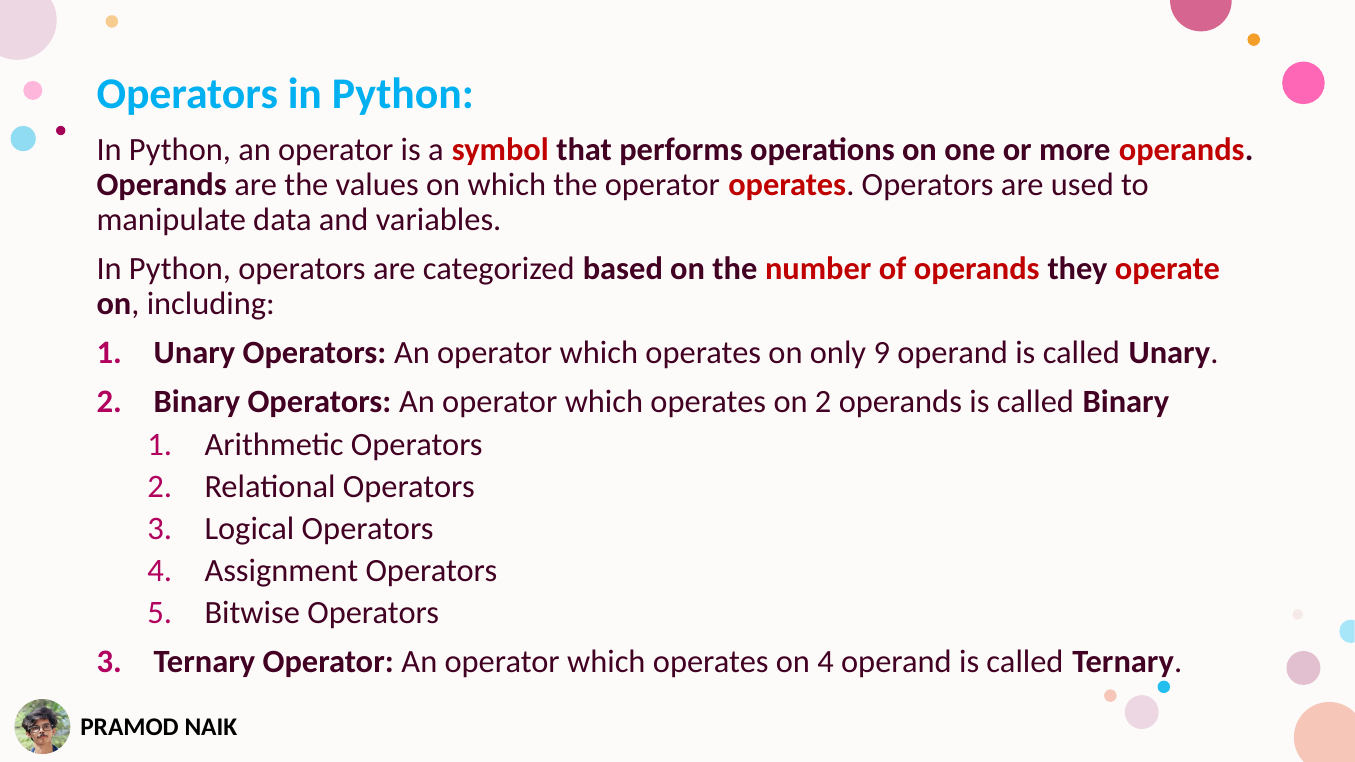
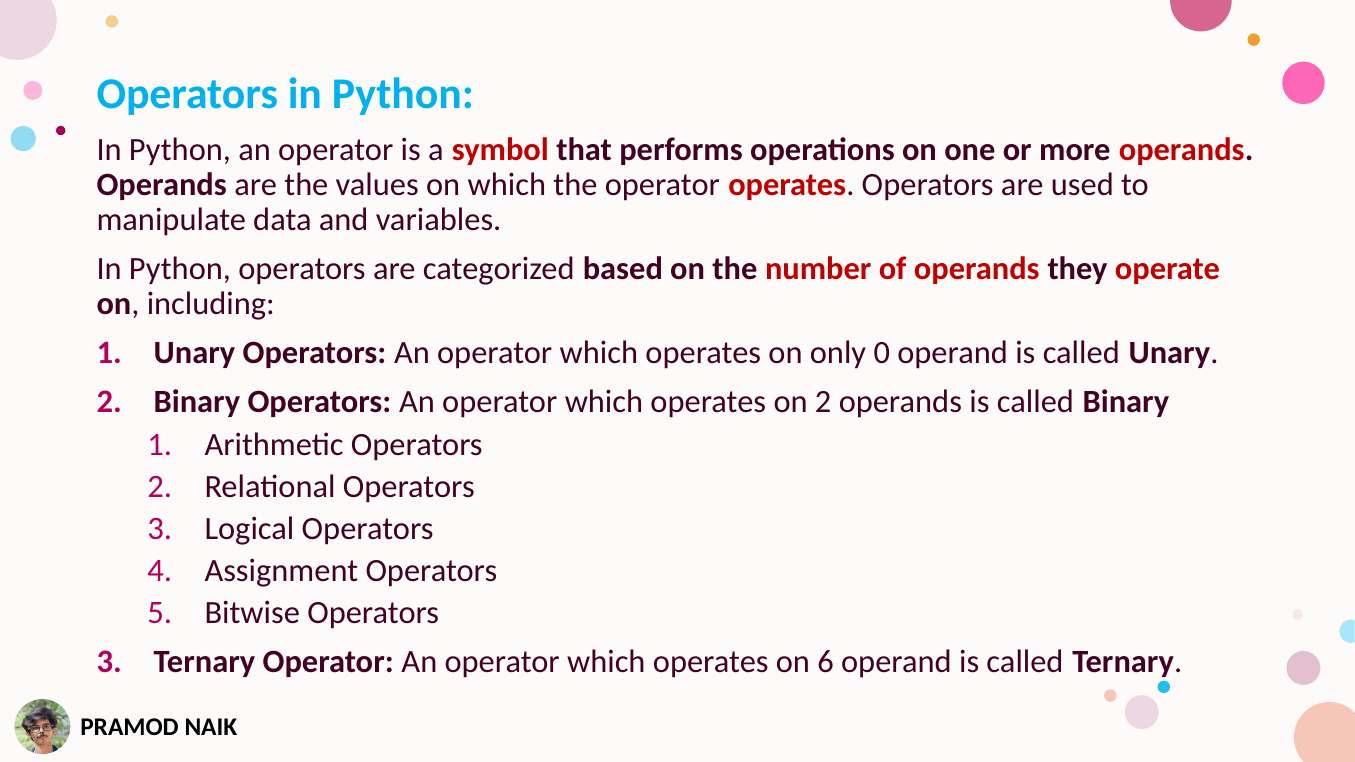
9: 9 -> 0 (882, 353)
on 4: 4 -> 6 (826, 662)
